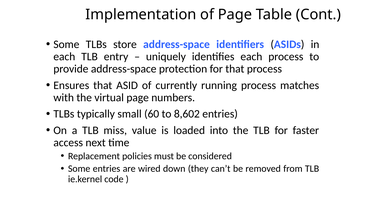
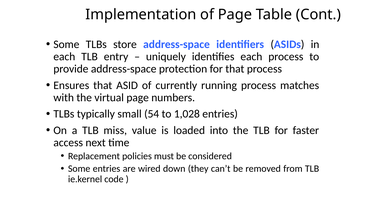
60: 60 -> 54 (152, 114)
8,602: 8,602 -> 1,028 (187, 114)
